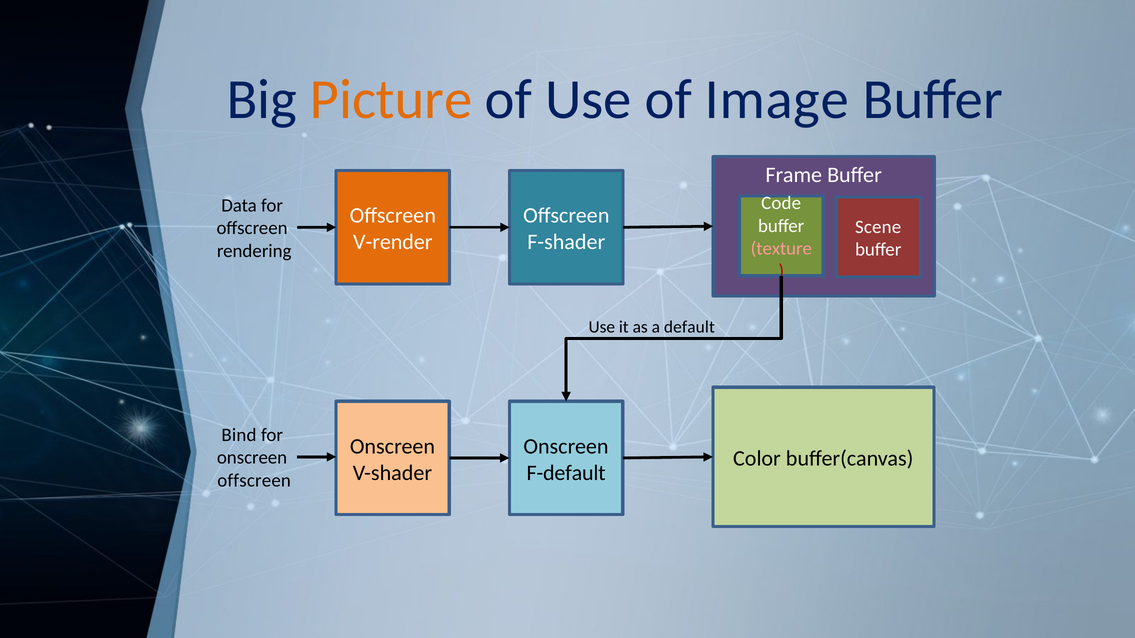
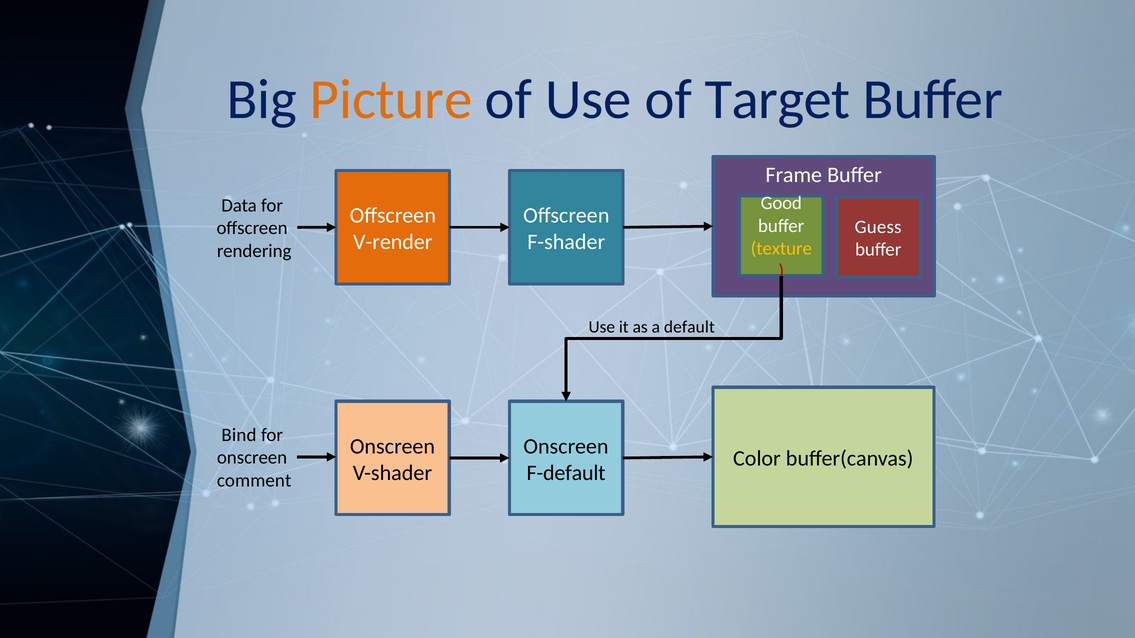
Image: Image -> Target (777, 99)
Code: Code -> Good (781, 203)
Scene: Scene -> Guess (878, 227)
texture colour: pink -> yellow (781, 249)
offscreen: offscreen -> comment (254, 481)
